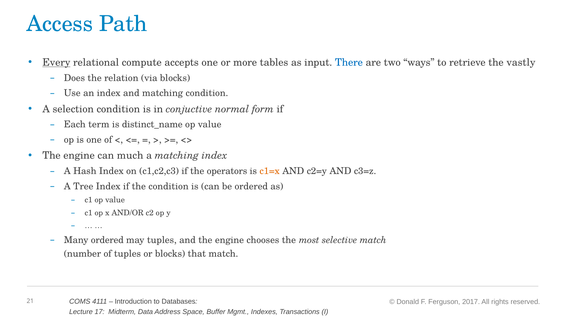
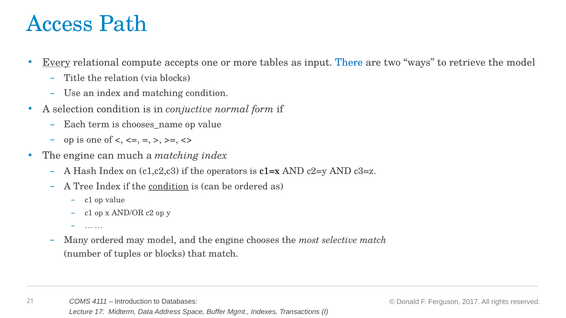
the vastly: vastly -> model (521, 62)
Does: Does -> Title (74, 78)
distinct_name: distinct_name -> chooses_name (152, 125)
c1=x colour: orange -> black (270, 171)
condition underline: none -> present (169, 186)
may tuples: tuples -> model (162, 240)
